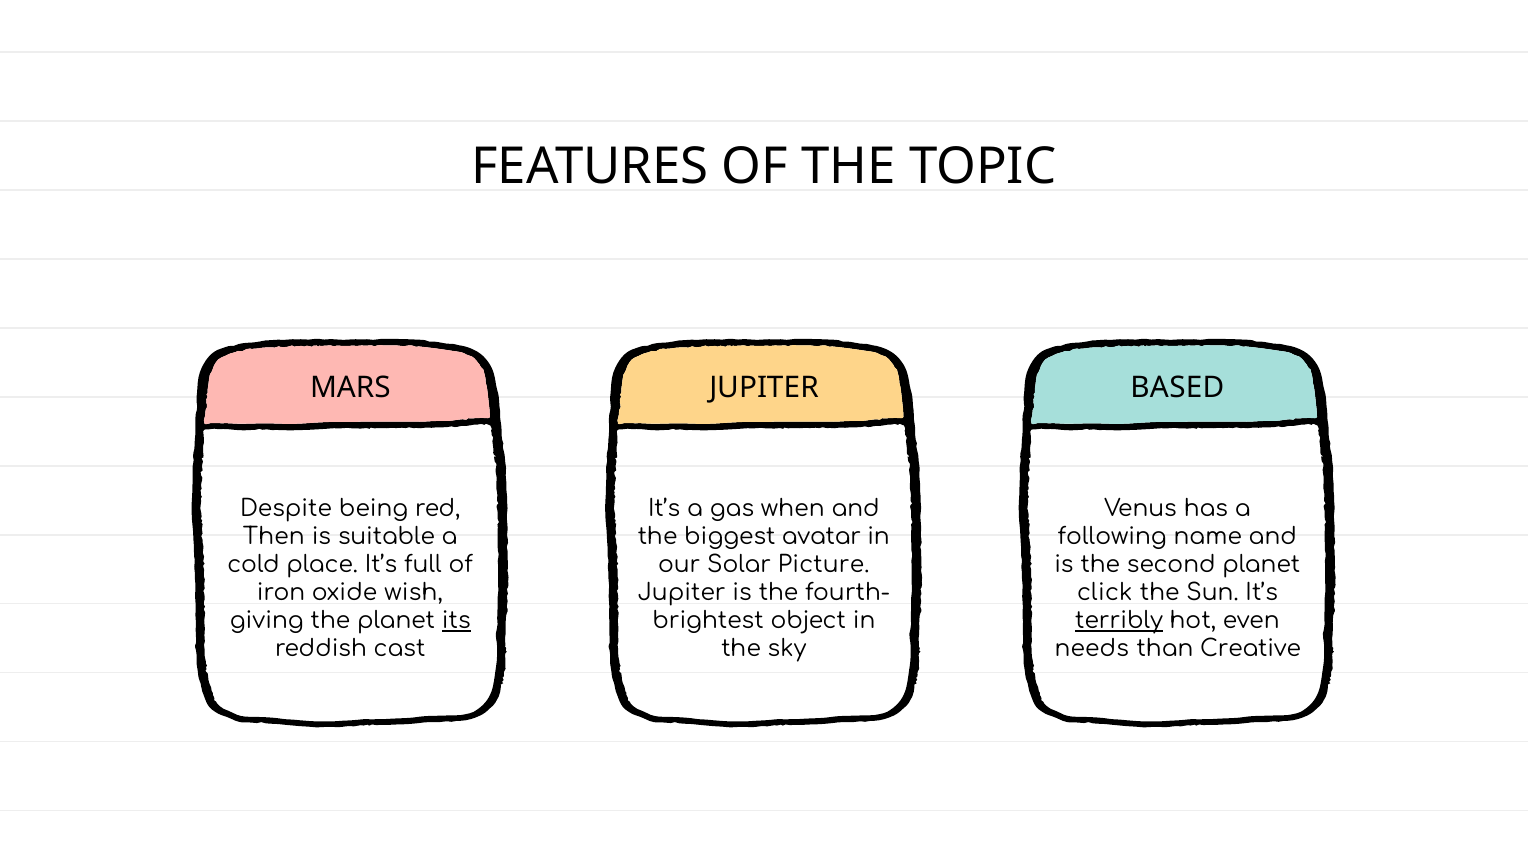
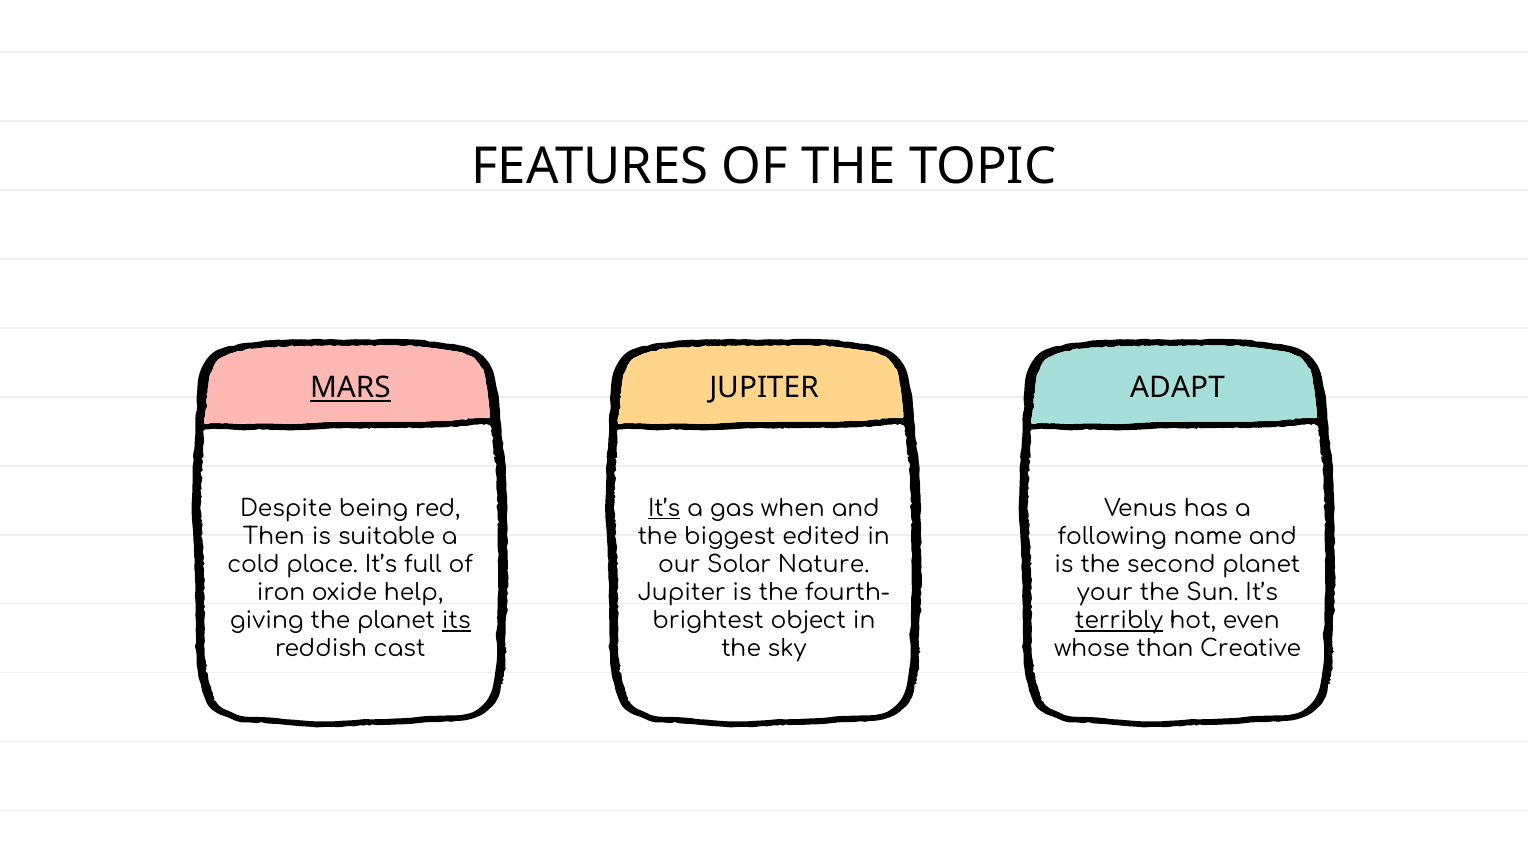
MARS underline: none -> present (350, 388)
BASED: BASED -> ADAPT (1177, 388)
It’s underline: none -> present (664, 508)
avatar: avatar -> edited (821, 536)
Picture: Picture -> Nature (824, 564)
wish: wish -> help (414, 592)
click: click -> your (1105, 592)
needs: needs -> whose (1092, 649)
